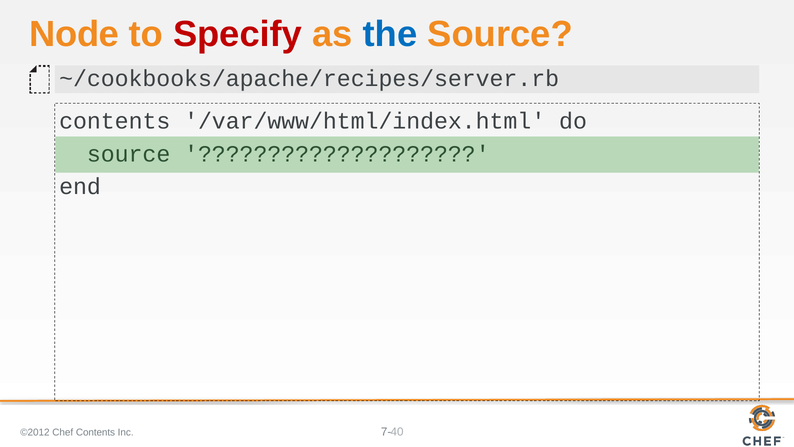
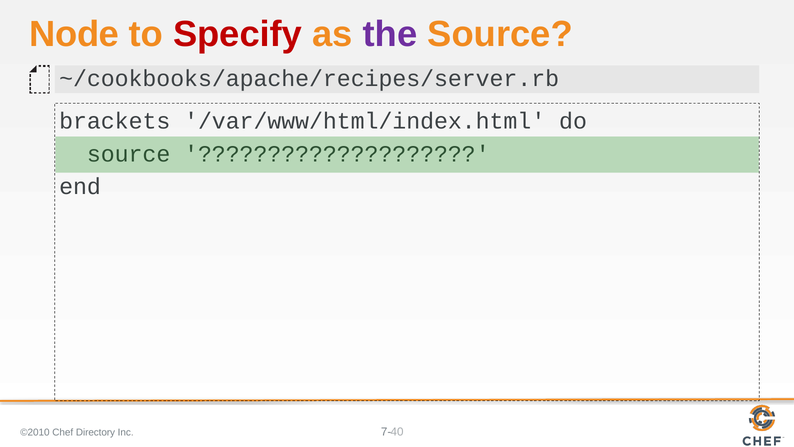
the colour: blue -> purple (390, 34)
contents: contents -> brackets (115, 121)
©2012: ©2012 -> ©2010 (35, 432)
Chef Contents: Contents -> Directory (95, 432)
